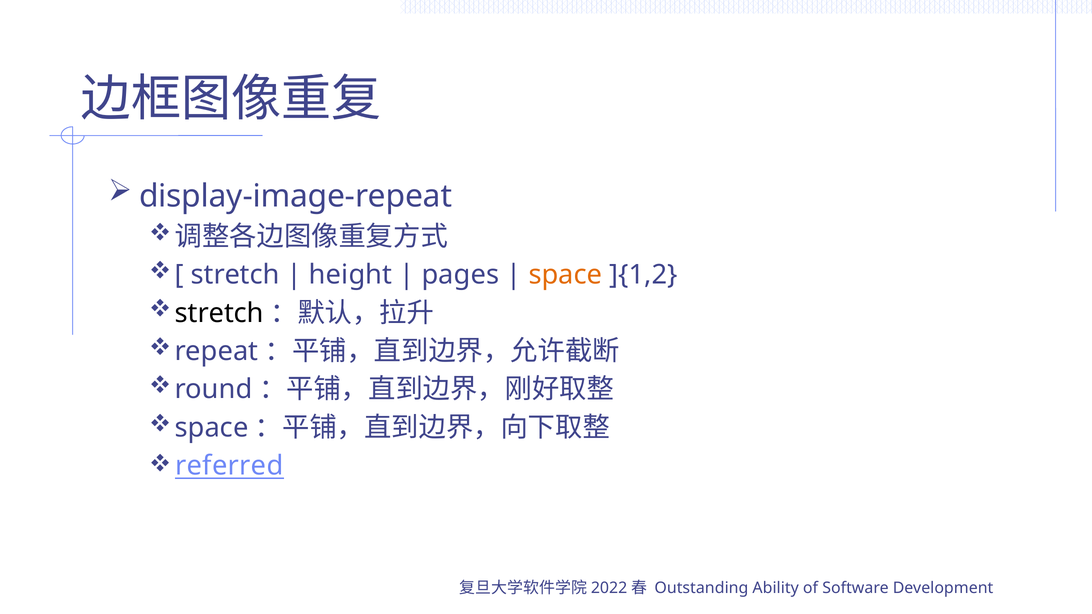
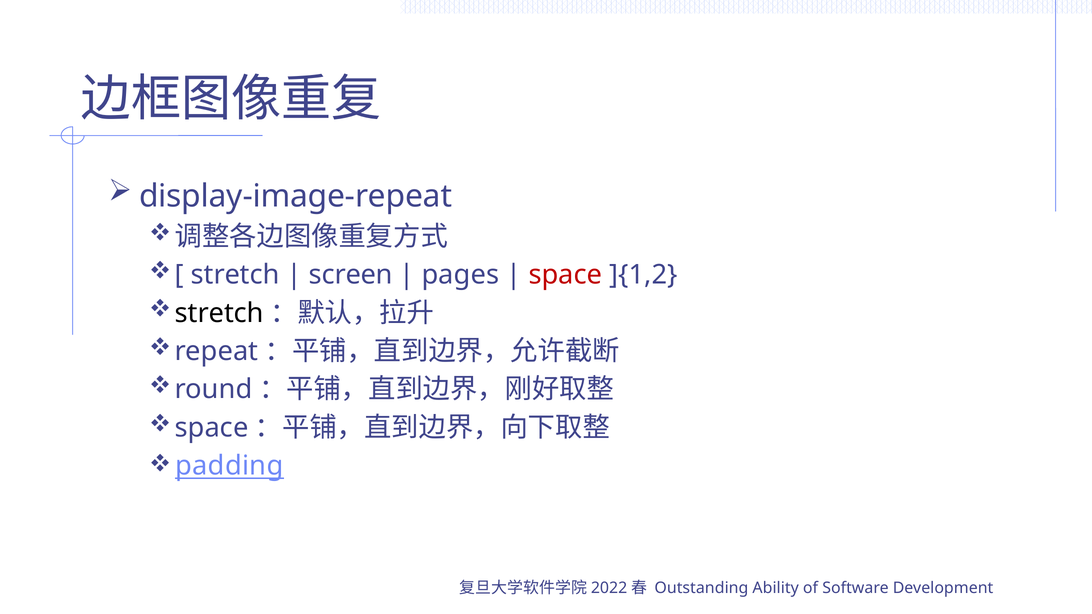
height: height -> screen (351, 275)
space colour: orange -> red (565, 275)
referred: referred -> padding (229, 466)
